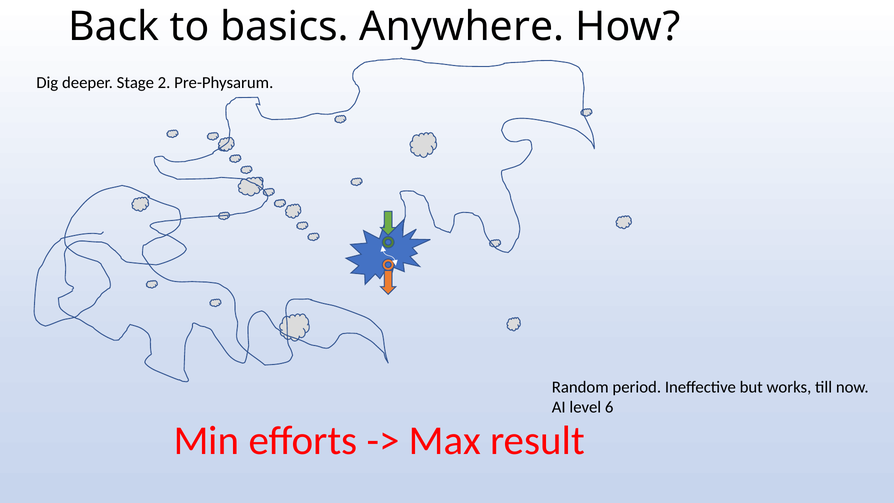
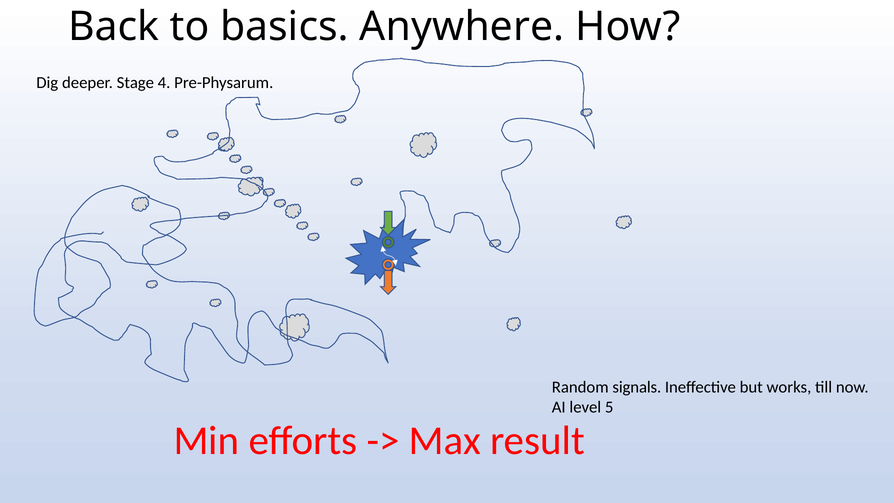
2: 2 -> 4 (164, 83)
period: period -> signals (637, 387)
6: 6 -> 5 (609, 407)
